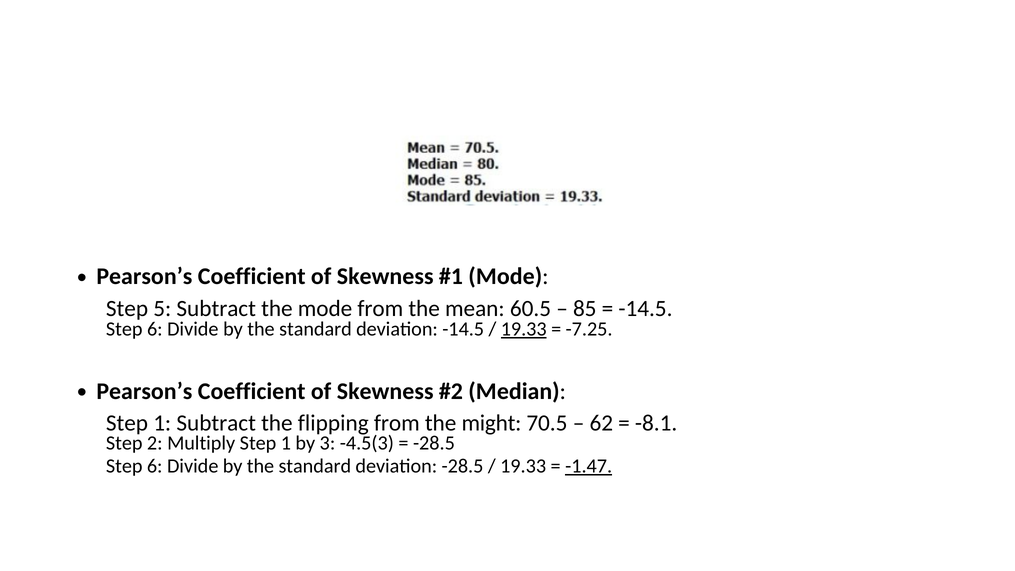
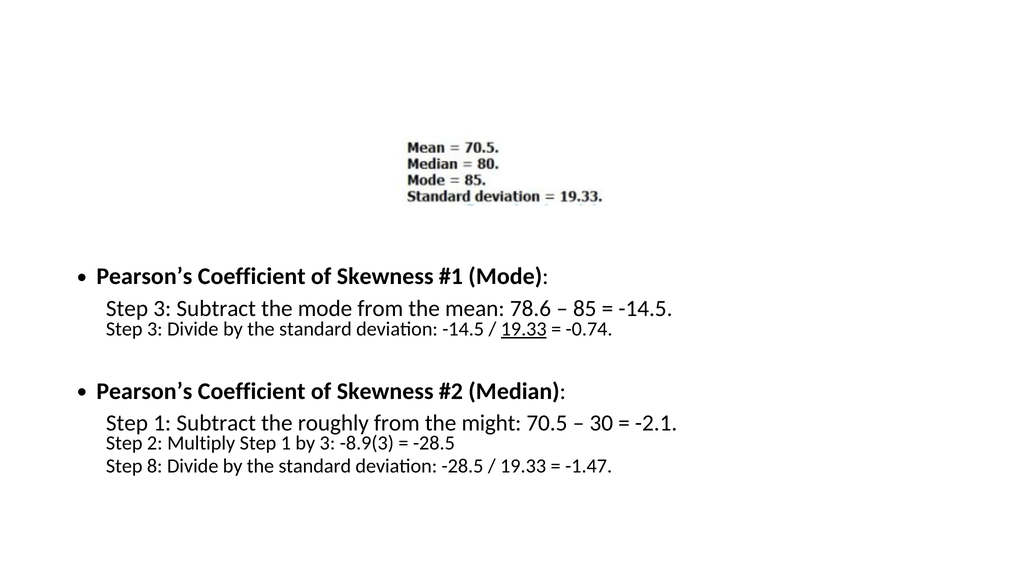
5: 5 -> 3 (162, 308)
60.5: 60.5 -> 78.6 (530, 308)
6: 6 -> 3 (155, 329)
-7.25: -7.25 -> -0.74 (589, 329)
flipping: flipping -> roughly (333, 423)
62: 62 -> 30 (601, 423)
-8.1: -8.1 -> -2.1 (656, 423)
-4.5(3: -4.5(3 -> -8.9(3 (367, 443)
6: 6 -> 8 (155, 466)
-1.47 underline: present -> none (589, 466)
